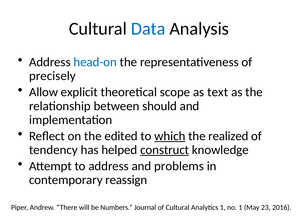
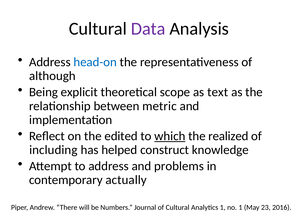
Data colour: blue -> purple (148, 29)
precisely: precisely -> although (52, 76)
Allow: Allow -> Being (44, 92)
should: should -> metric (159, 106)
tendency: tendency -> including (53, 150)
construct underline: present -> none (165, 150)
reassign: reassign -> actually (126, 180)
